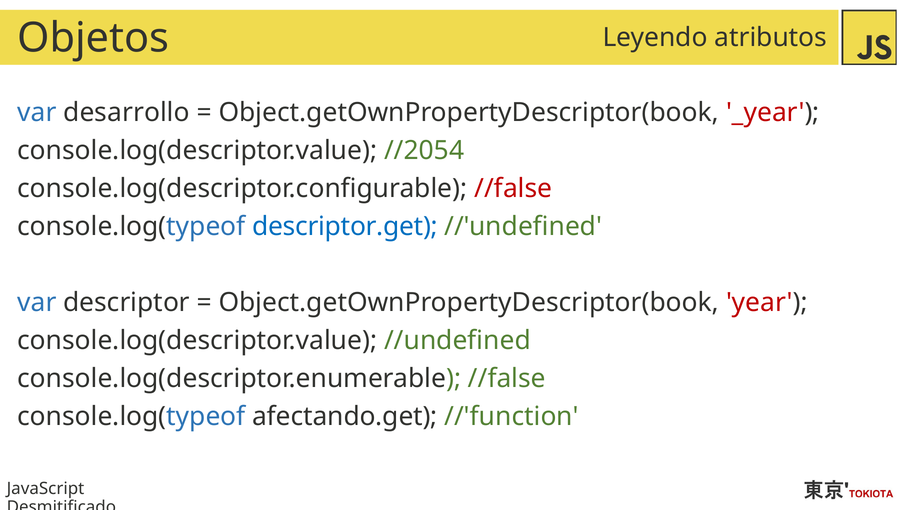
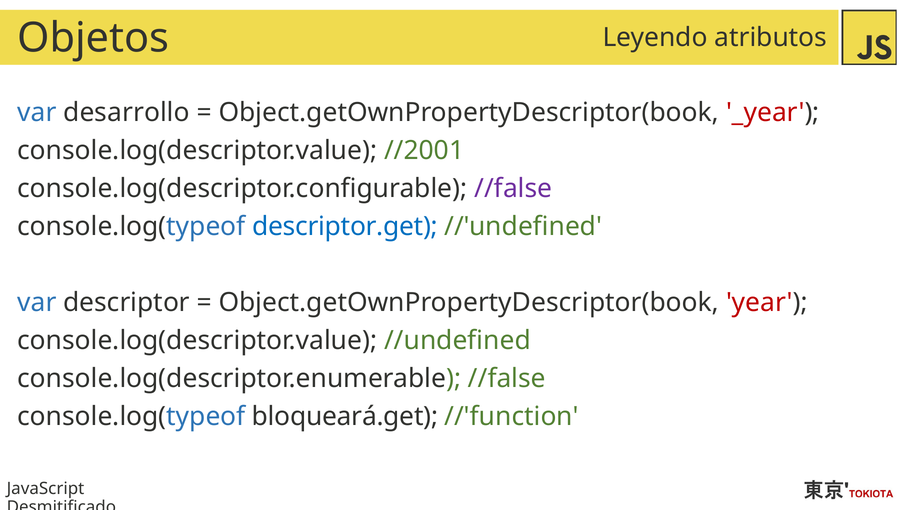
//2054: //2054 -> //2001 (424, 150)
//false colour: red -> purple (513, 188)
afectando.get: afectando.get -> bloqueará.get (345, 416)
